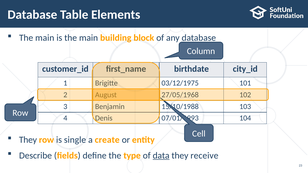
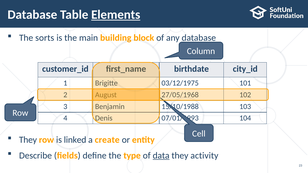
Elements underline: none -> present (116, 15)
main: main -> sorts (45, 38)
single: single -> linked (75, 140)
receive: receive -> activity (204, 156)
